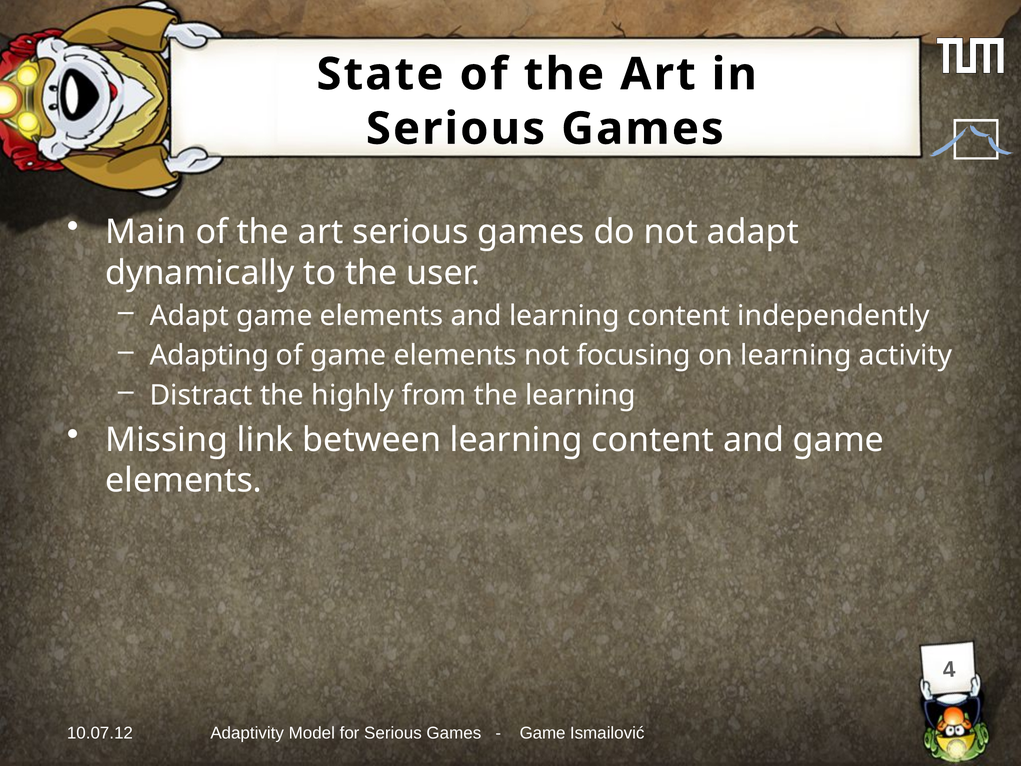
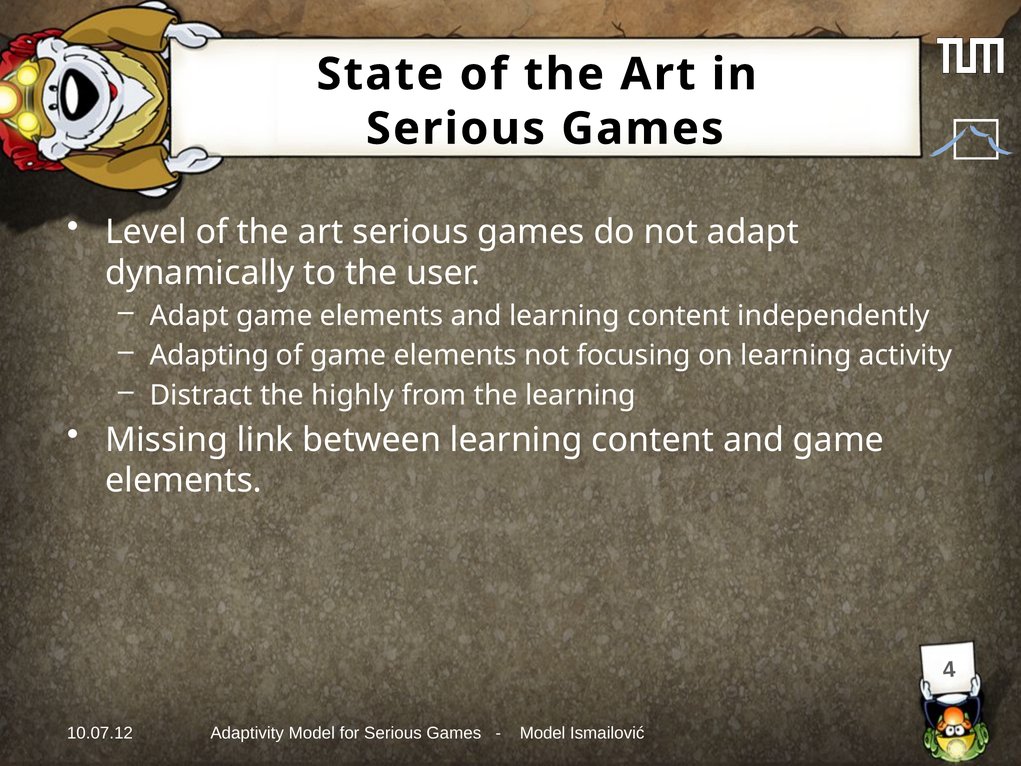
Main: Main -> Level (146, 232)
Game: Game -> Model (543, 733)
